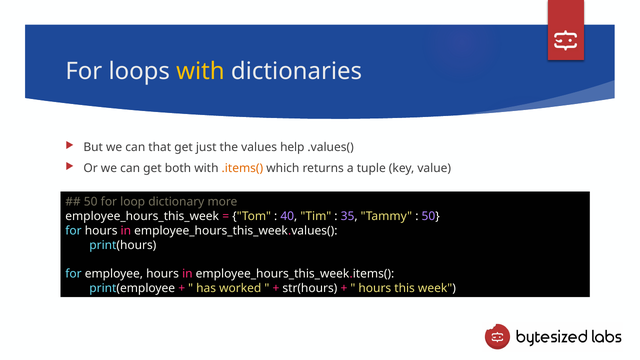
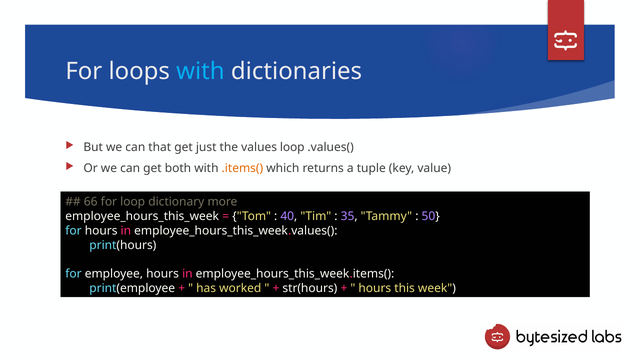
with colour: yellow -> light blue (200, 71)
values help: help -> loop (292, 147)
50: 50 -> 66 (91, 202)
